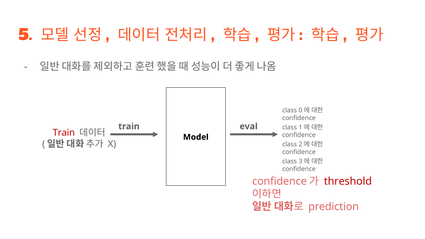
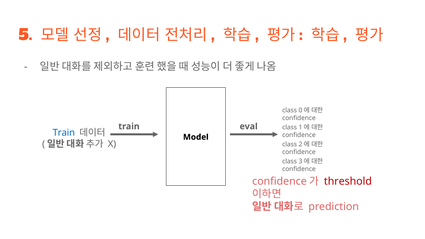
Train colour: red -> blue (64, 133)
